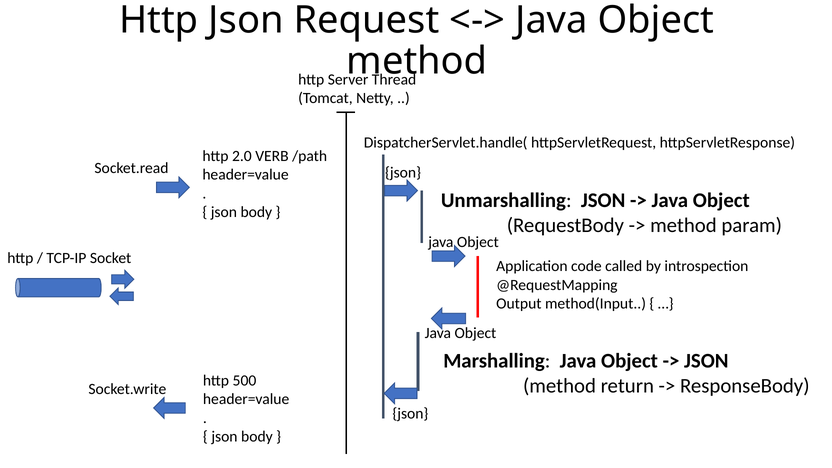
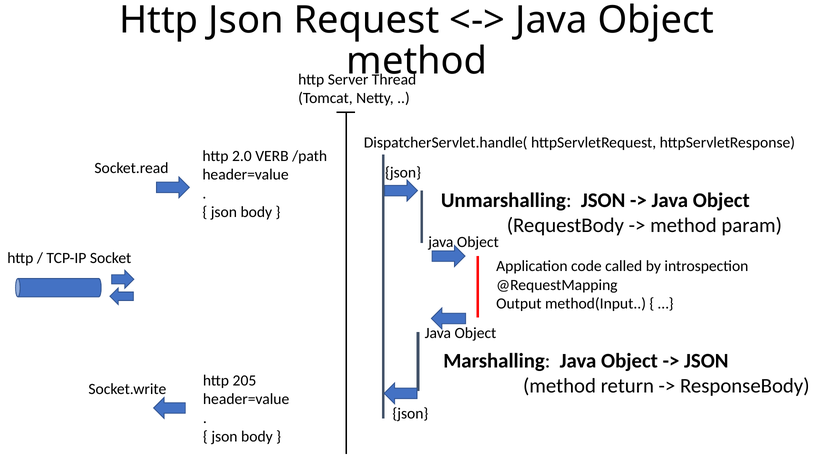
500: 500 -> 205 (244, 381)
